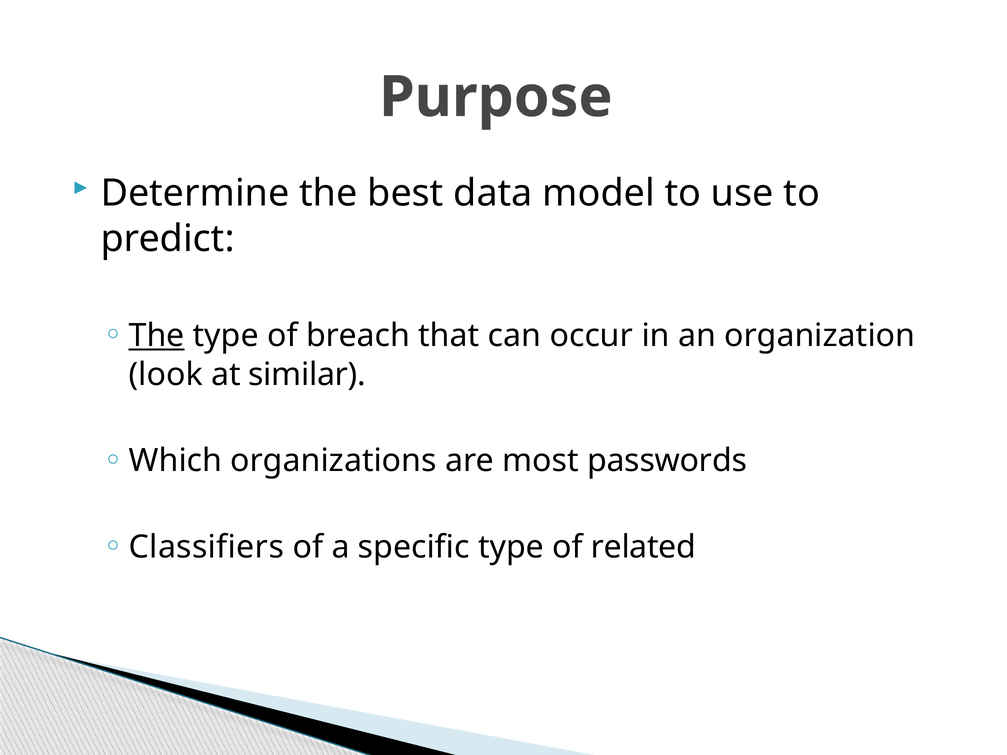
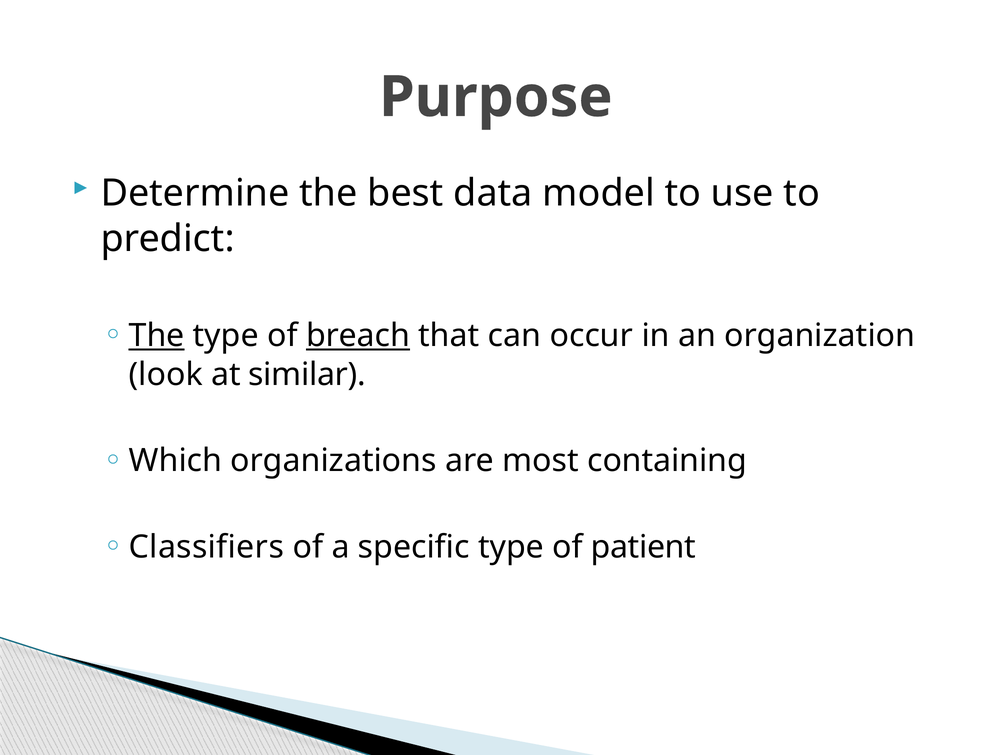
breach underline: none -> present (358, 336)
passwords: passwords -> containing (667, 461)
related: related -> patient (643, 547)
